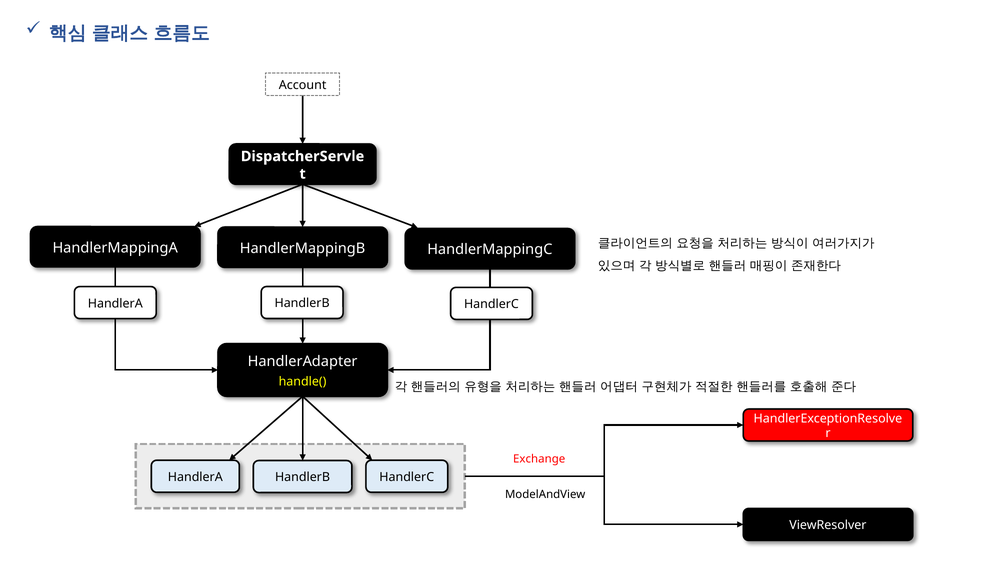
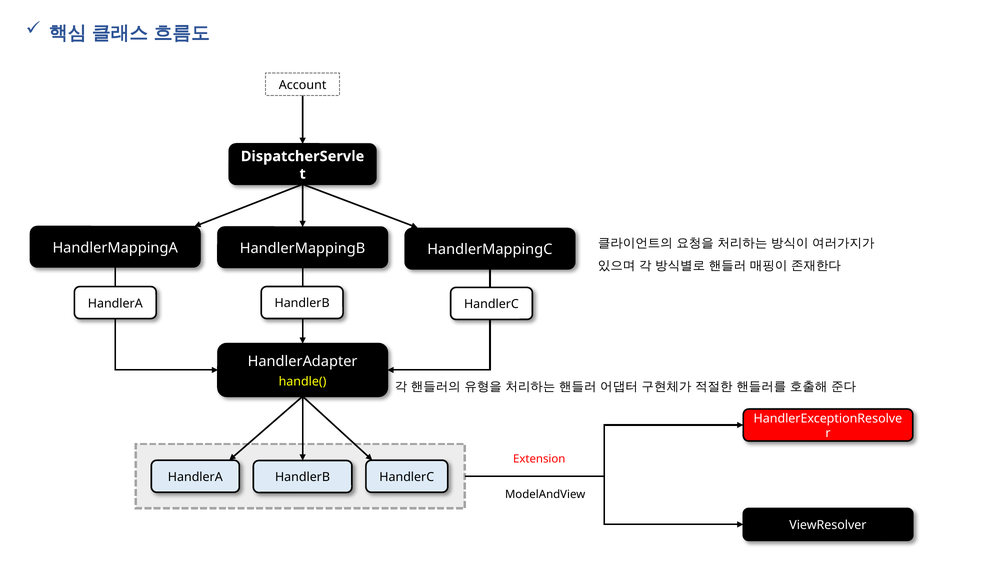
Exchange: Exchange -> Extension (539, 459)
